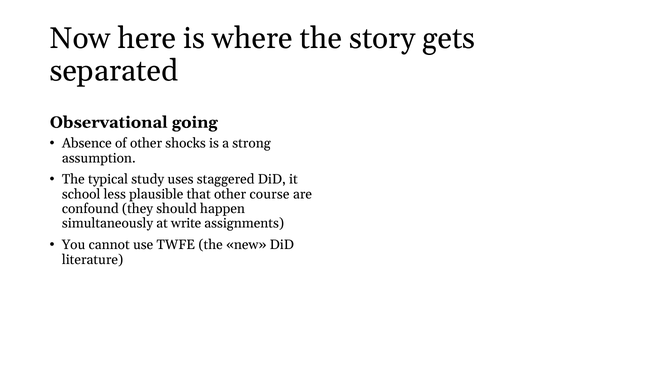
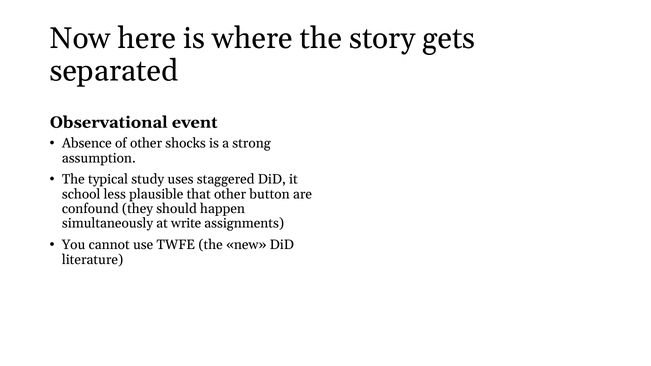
going: going -> event (195, 122)
course: course -> button (270, 194)
